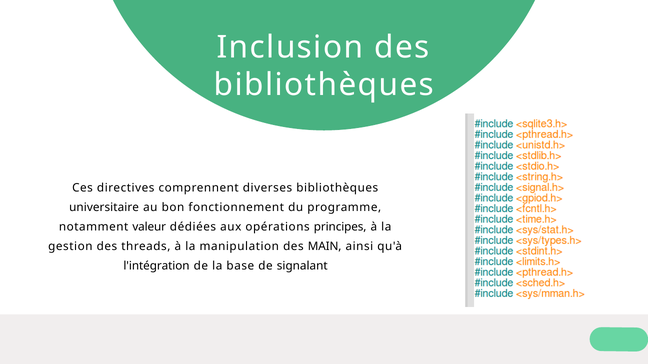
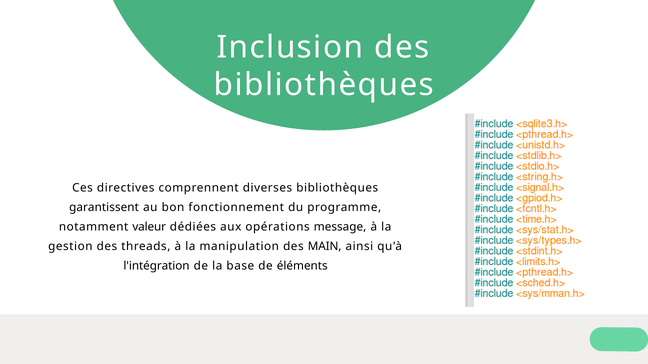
universitaire: universitaire -> garantissent (104, 208)
principes: principes -> message (340, 227)
signalant: signalant -> éléments (302, 266)
